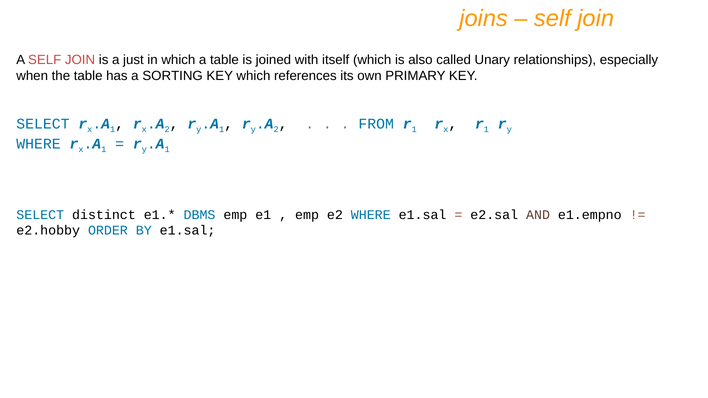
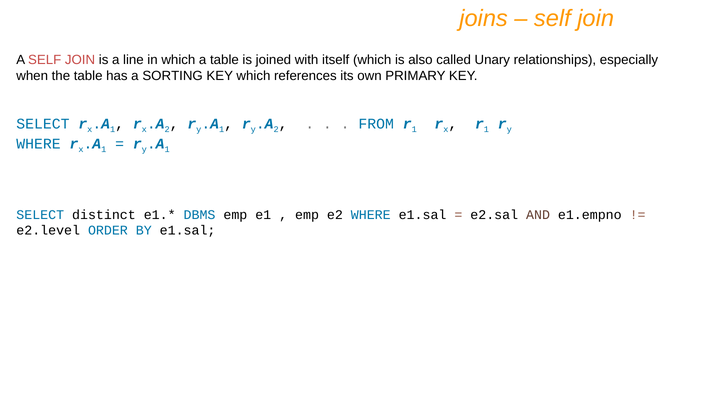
just: just -> line (133, 60)
e2.hobby: e2.hobby -> e2.level (48, 231)
